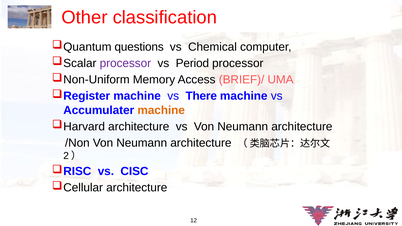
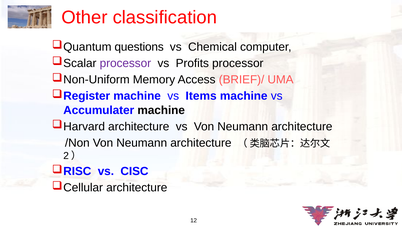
Period: Period -> Profits (192, 63)
There: There -> Items (201, 96)
machine colour: orange -> black (161, 110)
